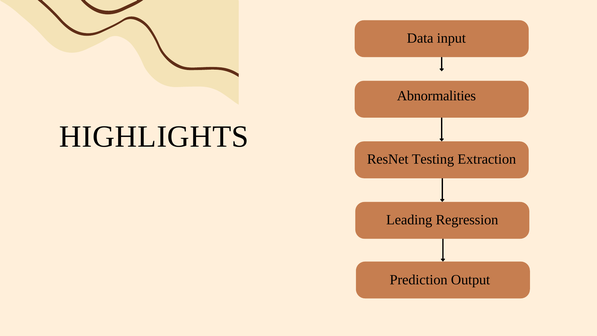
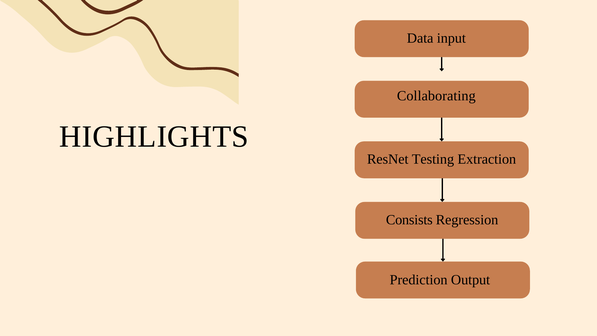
Abnormalities: Abnormalities -> Collaborating (436, 96)
Leading: Leading -> Consists (409, 220)
